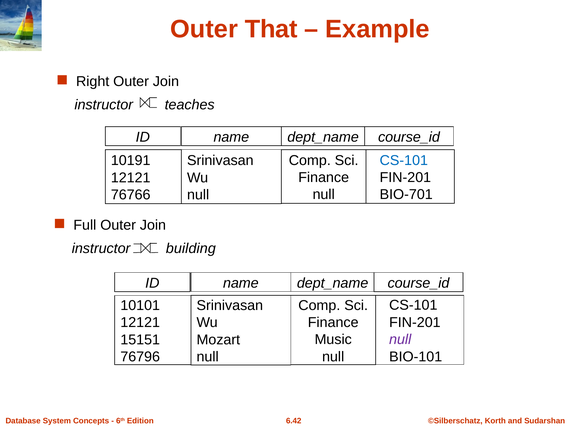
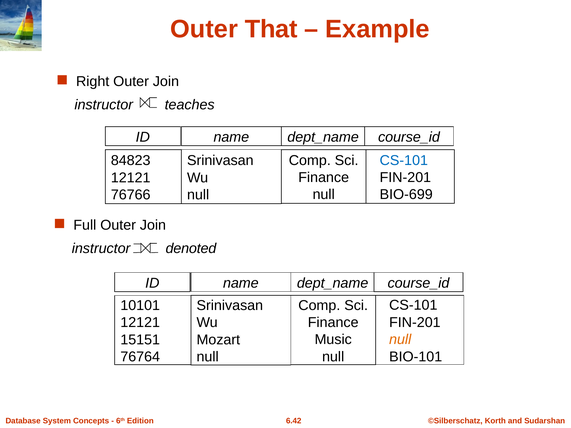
10191: 10191 -> 84823 (131, 161)
BIO-701: BIO-701 -> BIO-699 (406, 195)
building: building -> denoted (191, 248)
null colour: purple -> orange (400, 340)
76796: 76796 -> 76764 (140, 357)
